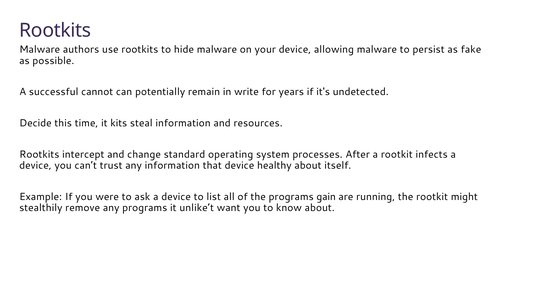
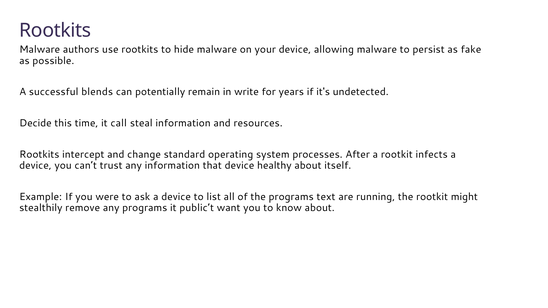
cannot: cannot -> blends (97, 92)
kits: kits -> call (119, 123)
gain: gain -> text (326, 197)
unlike’t: unlike’t -> public’t (197, 208)
